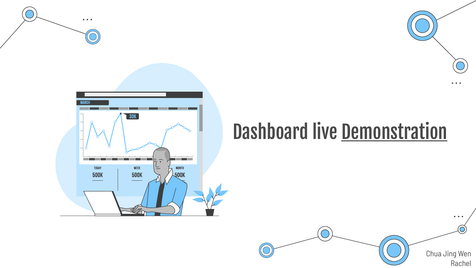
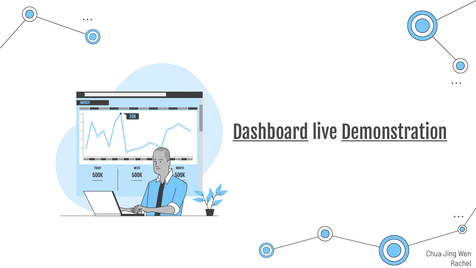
Dashboard underline: none -> present (271, 133)
